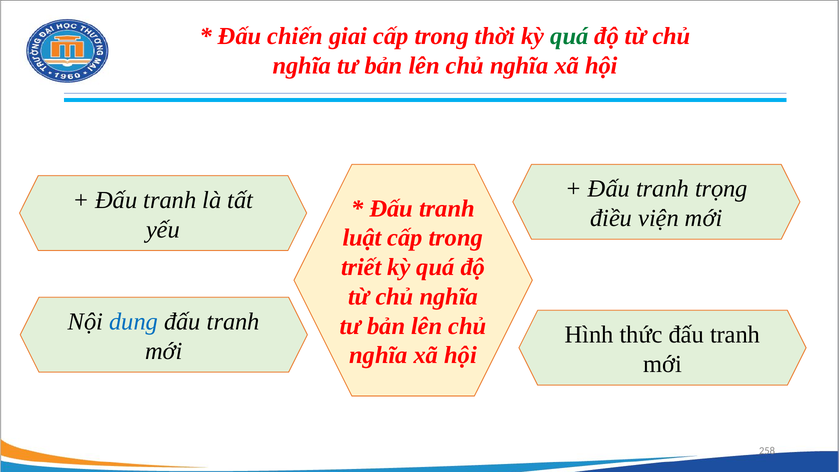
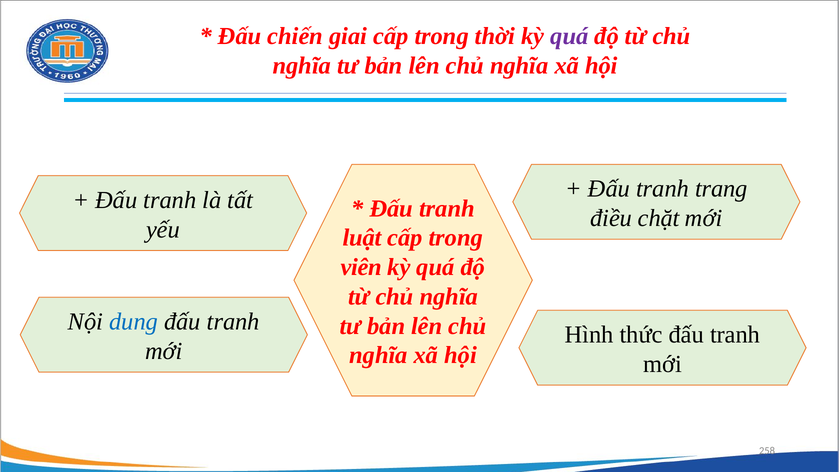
quá colour: green -> purple (569, 36)
trọng: trọng -> trang (721, 189)
viện: viện -> chặt (659, 218)
triết: triết -> viên (361, 267)
